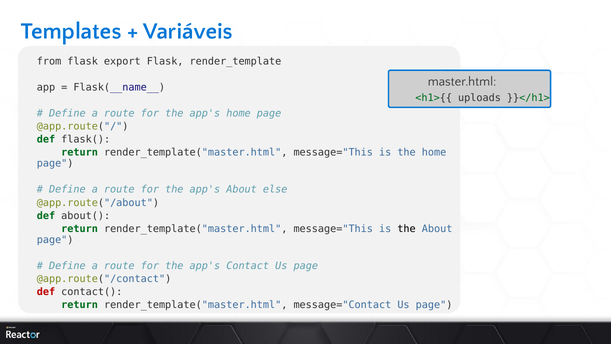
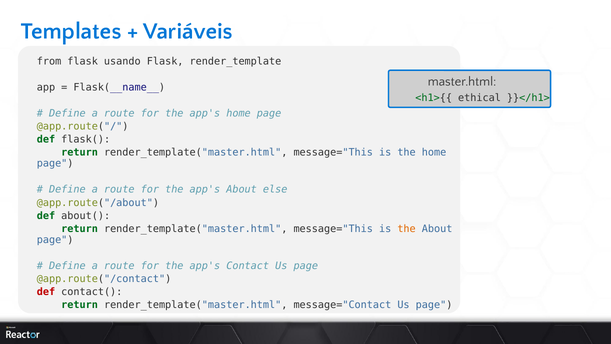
export: export -> usando (122, 61)
uploads: uploads -> ethical (479, 98)
the colour: black -> orange (407, 229)
